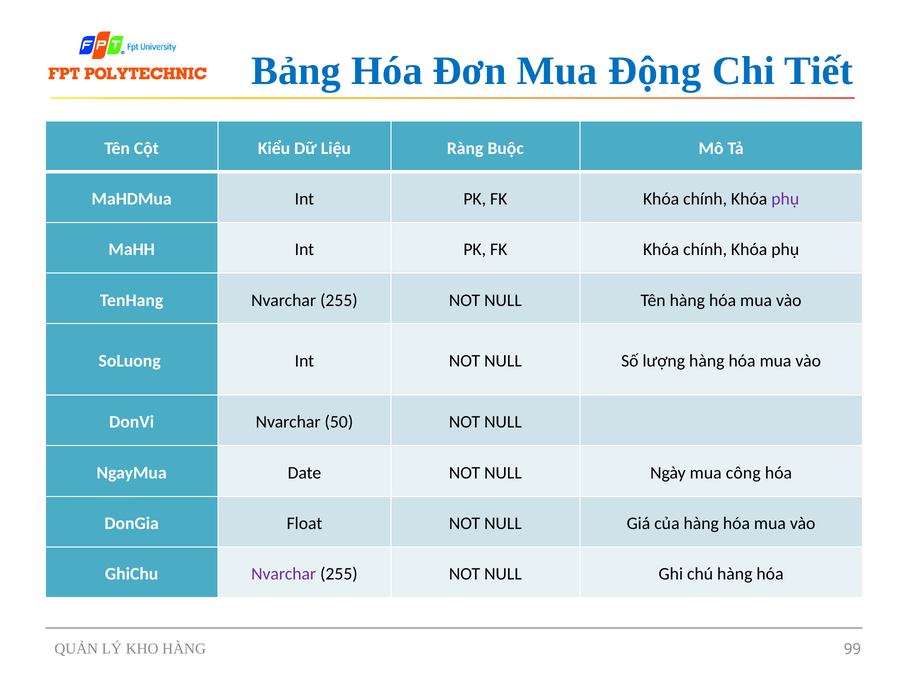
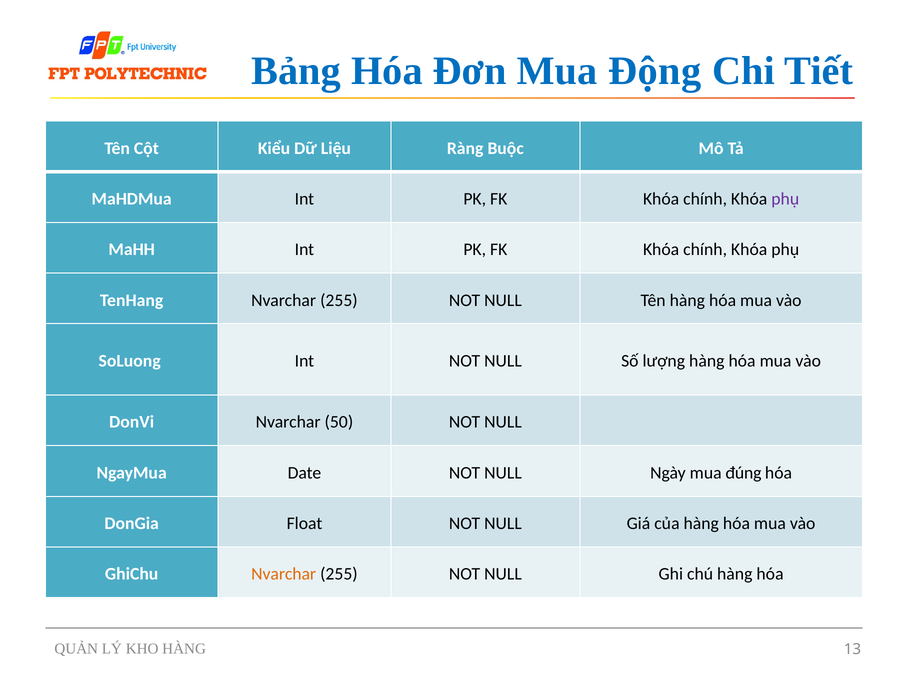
công: công -> đúng (743, 473)
Nvarchar colour: purple -> orange (284, 574)
99: 99 -> 13 (852, 649)
